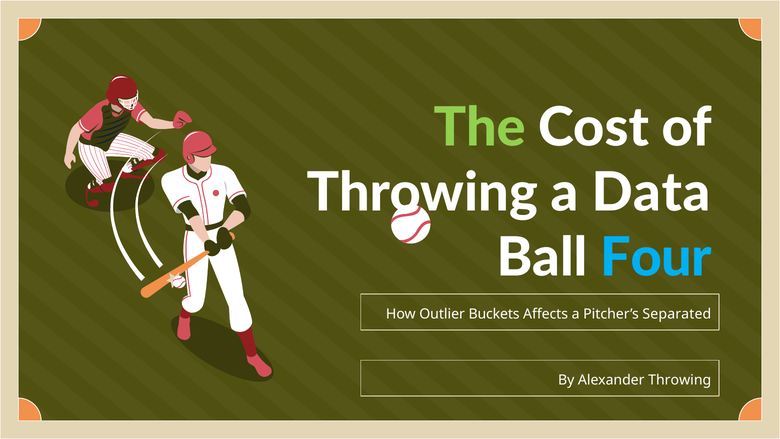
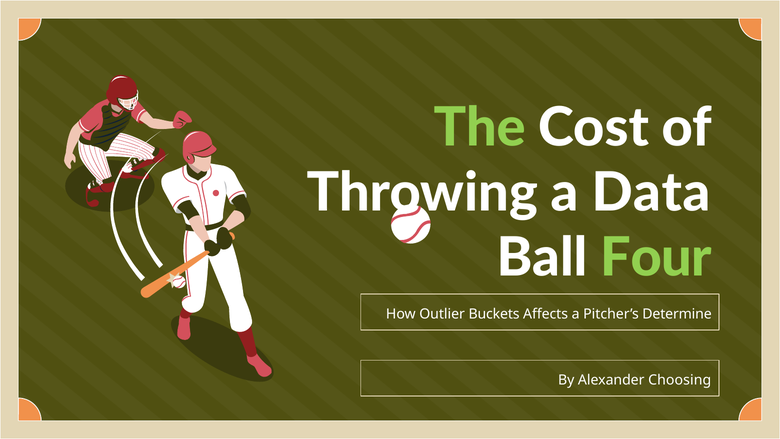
Four colour: light blue -> light green (656, 258)
Separated: Separated -> Determine (677, 314)
Alexander Throwing: Throwing -> Choosing (680, 380)
